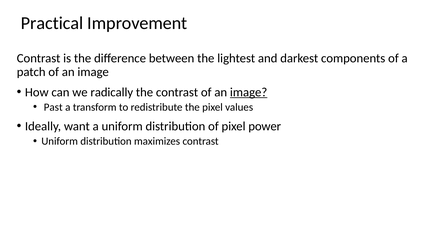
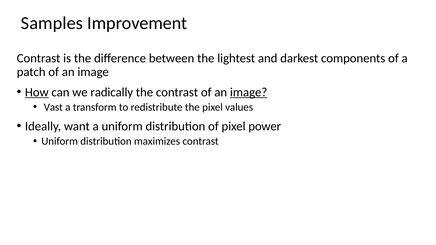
Practical: Practical -> Samples (52, 23)
How underline: none -> present (37, 92)
Past: Past -> Vast (53, 107)
